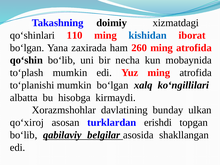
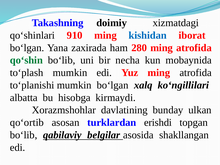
110: 110 -> 910 (75, 35)
260: 260 -> 280 (139, 48)
qo‘shin colour: black -> green (26, 60)
qo‘xiroj: qo‘xiroj -> qo‘ortib (27, 123)
